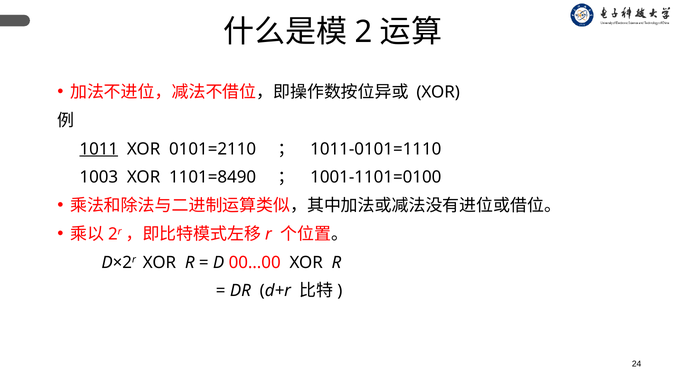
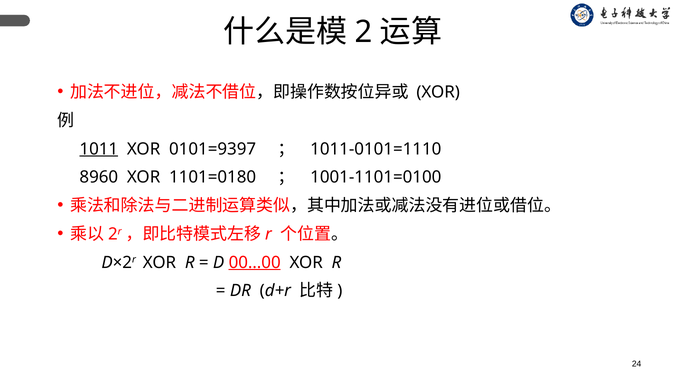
0101=2110: 0101=2110 -> 0101=9397 (213, 149)
1003: 1003 -> 8960 (99, 177)
1101=8490: 1101=8490 -> 1101=0180 (213, 177)
00…00 underline: none -> present (255, 262)
